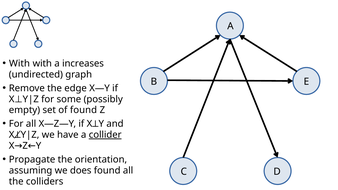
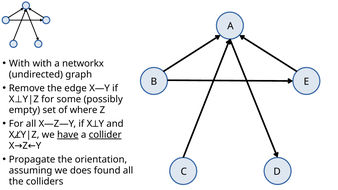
increases: increases -> networkx (83, 64)
of found: found -> where (84, 110)
have underline: none -> present (68, 135)
